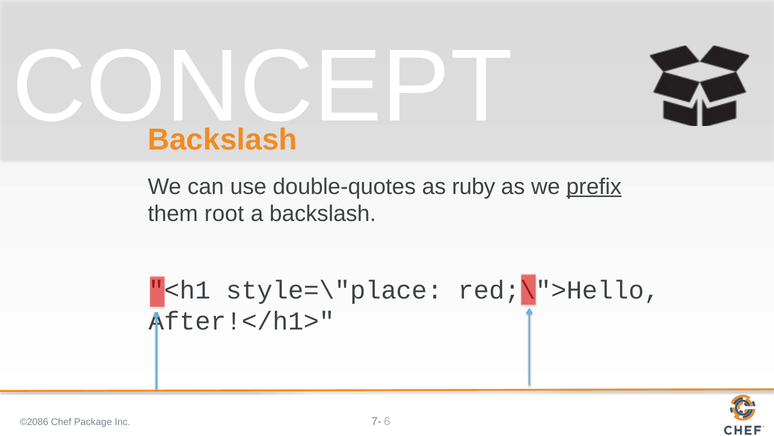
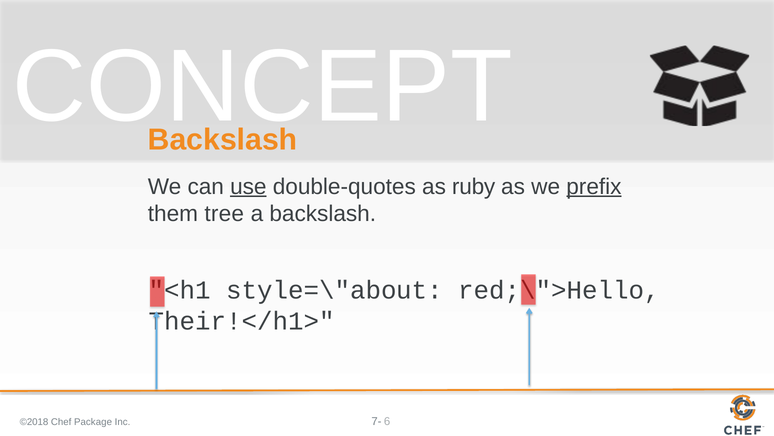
use underline: none -> present (248, 186)
root: root -> tree (224, 214)
style=\"place: style=\"place -> style=\"about (335, 290)
After!</h1>: After!</h1> -> Their!</h1> (242, 321)
©2086: ©2086 -> ©2018 (34, 421)
